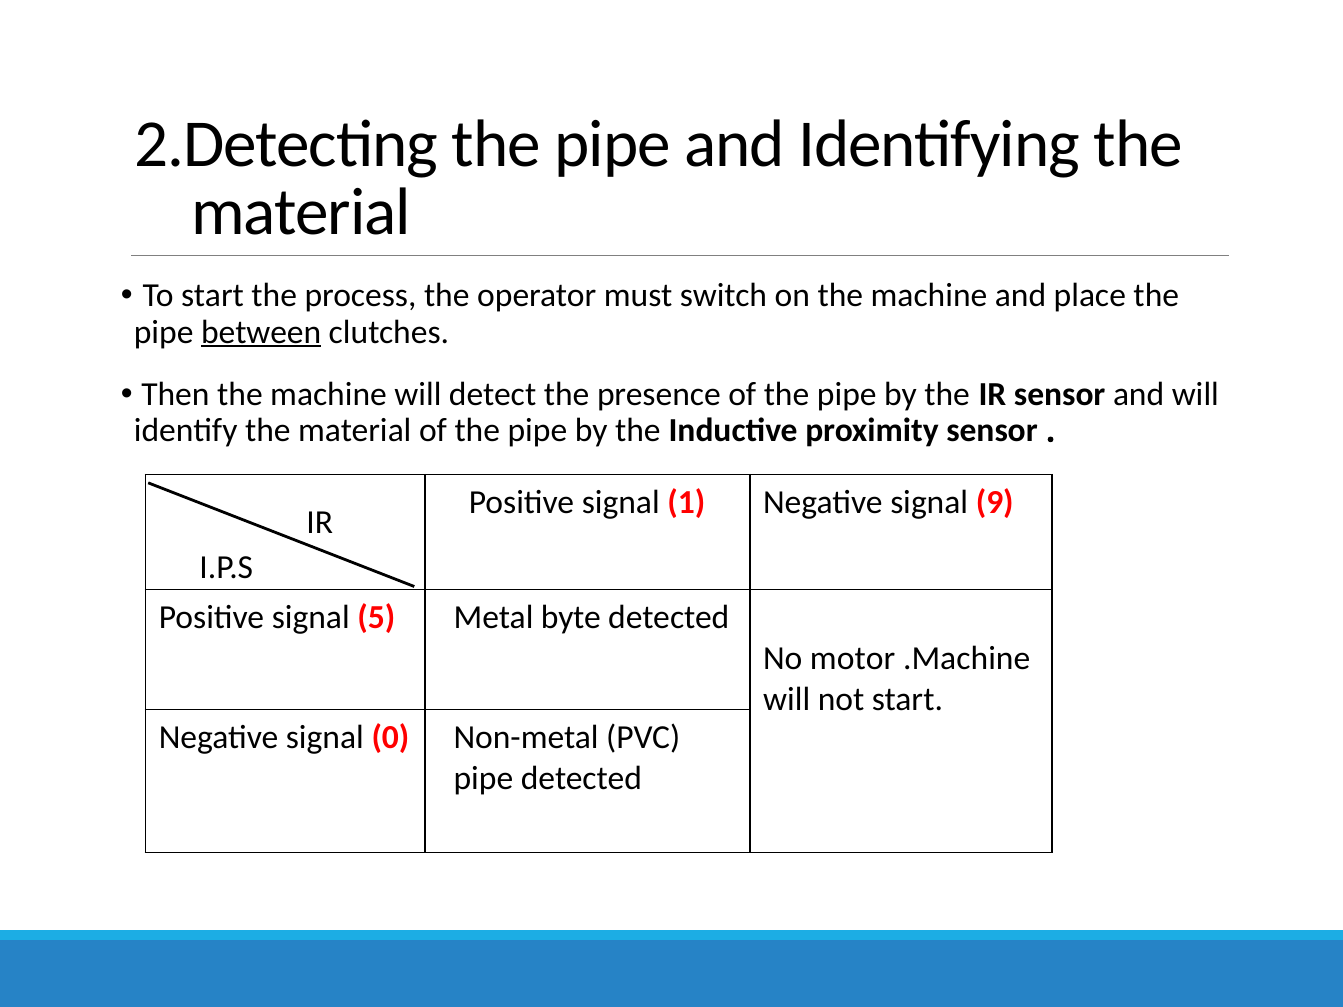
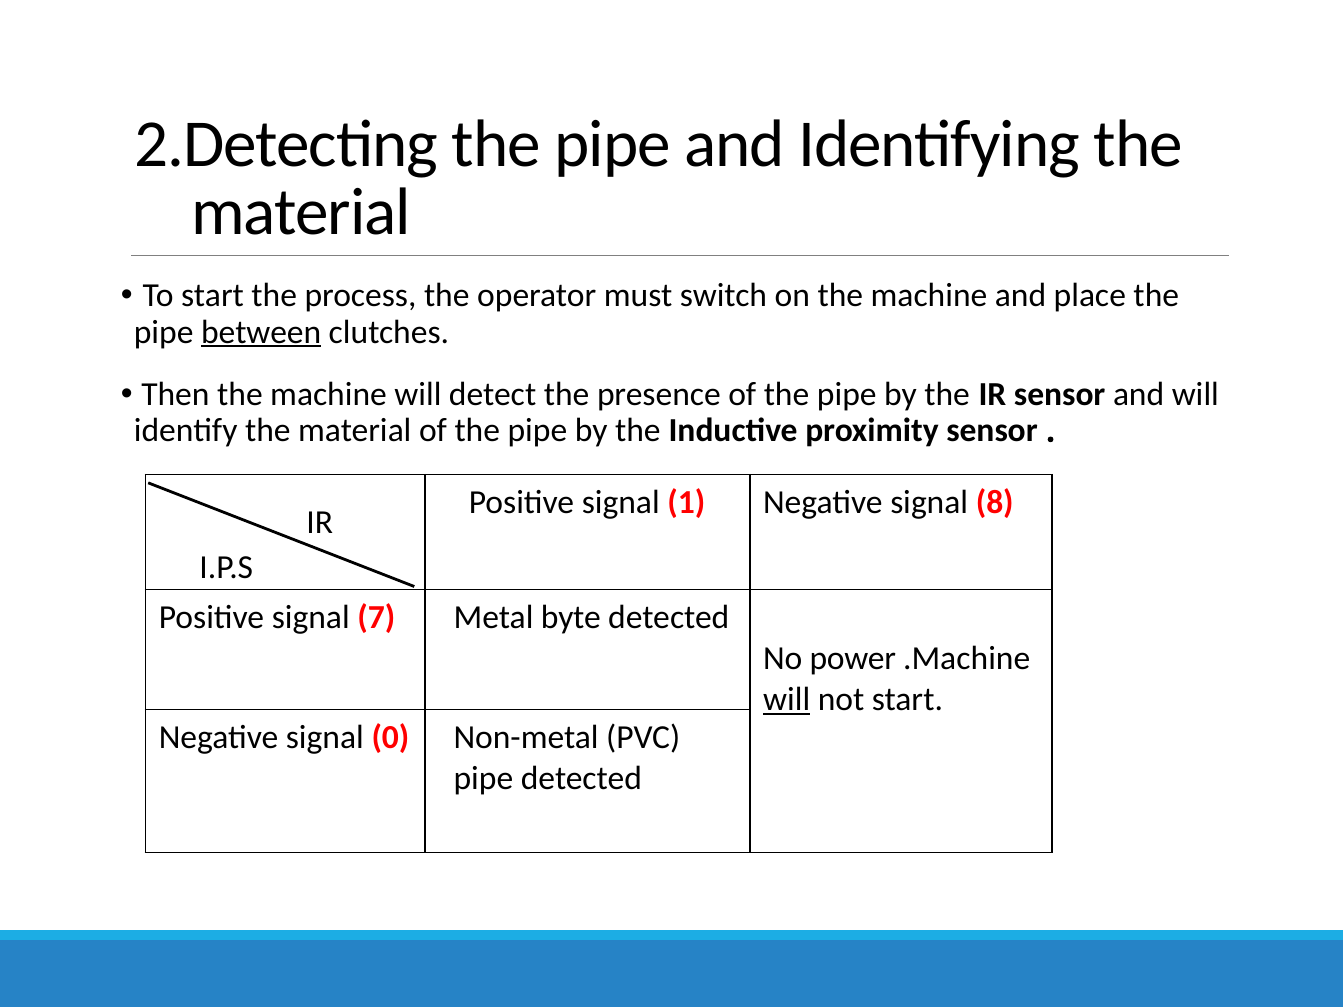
9: 9 -> 8 (995, 502)
5: 5 -> 7 (376, 617)
motor: motor -> power (853, 658)
will underline: none -> present (787, 699)
